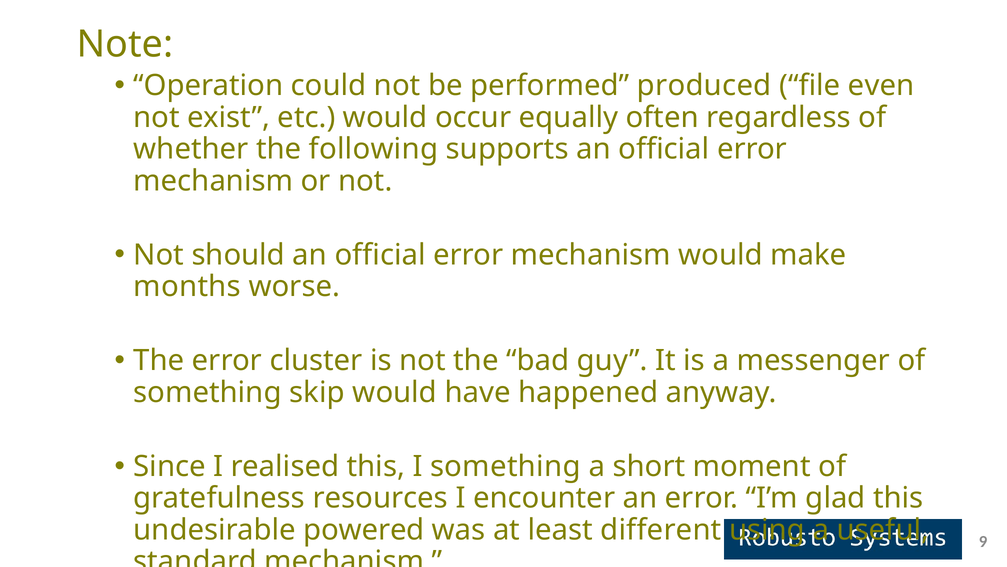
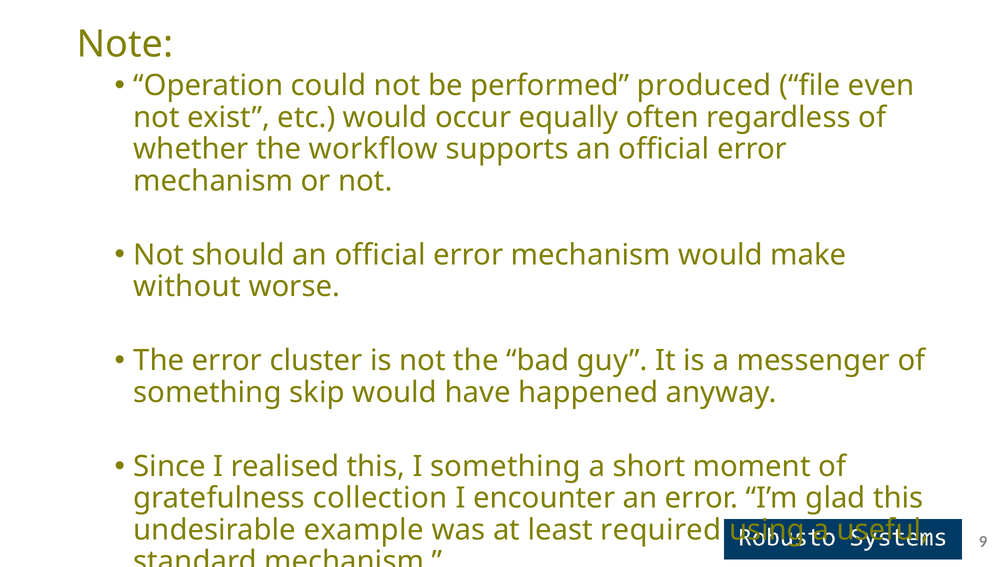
following: following -> workflow (373, 149)
months: months -> without (187, 286)
resources: resources -> collection (380, 498)
powered: powered -> example (364, 529)
different: different -> required (661, 529)
